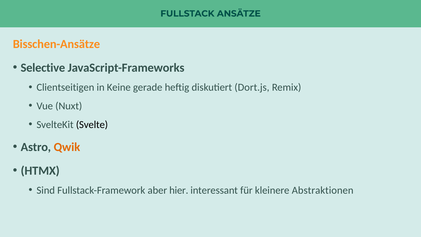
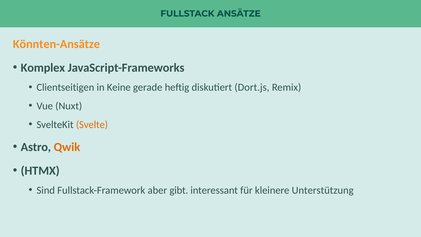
Bisschen-Ansätze: Bisschen-Ansätze -> Könnten-Ansätze (56, 44)
Selective: Selective -> Komplex (43, 68)
Svelte colour: black -> orange (92, 125)
hier: hier -> gibt (179, 190)
Abstraktionen: Abstraktionen -> Unterstützung (323, 190)
